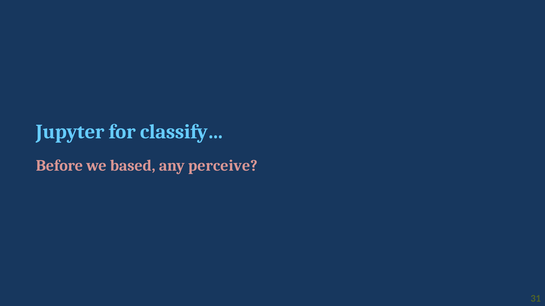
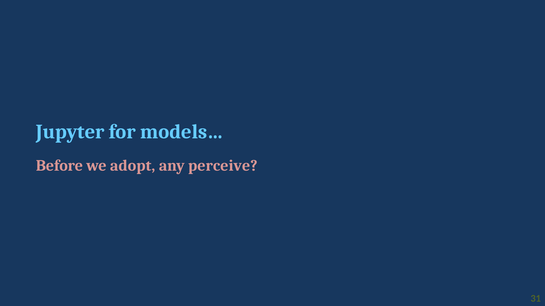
classify…: classify… -> models… (182, 132)
based: based -> adopt (133, 166)
